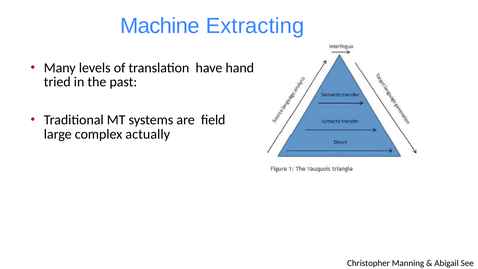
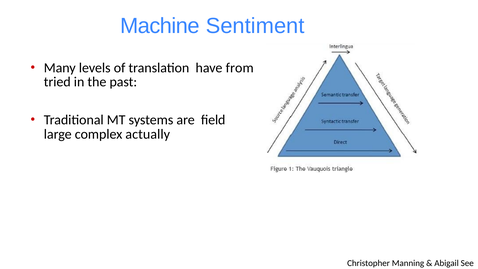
Extracting: Extracting -> Sentiment (255, 26)
hand: hand -> from (240, 68)
